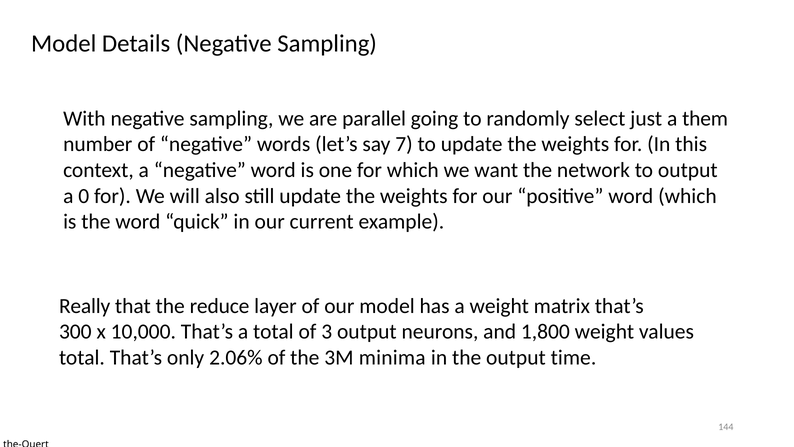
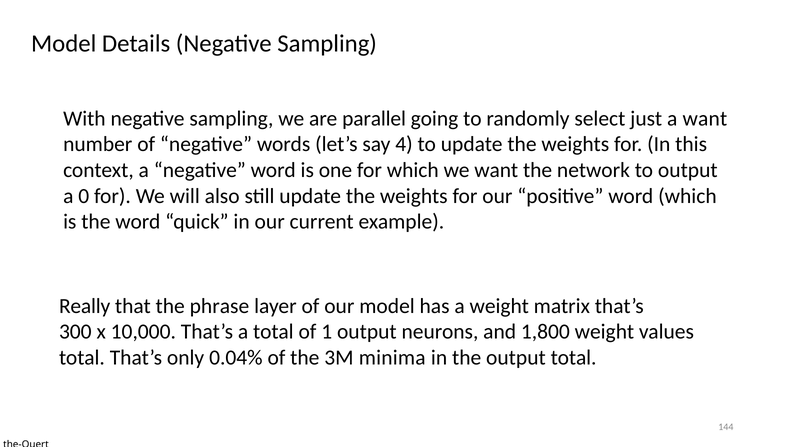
a them: them -> want (705, 118)
7: 7 -> 4 (404, 144)
reduce: reduce -> phrase (219, 306)
3: 3 -> 1 (327, 332)
2.06%: 2.06% -> 0.04% (236, 357)
output time: time -> total (574, 357)
